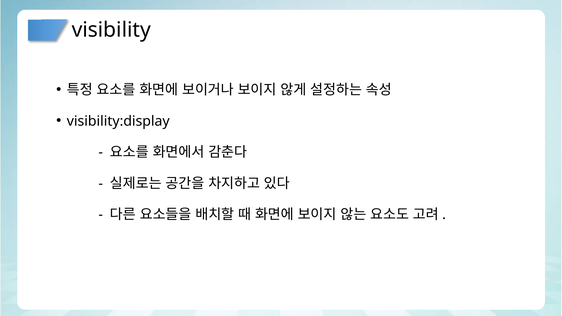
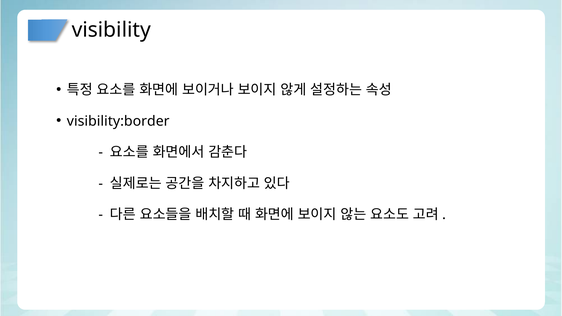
visibility:display: visibility:display -> visibility:border (118, 121)
